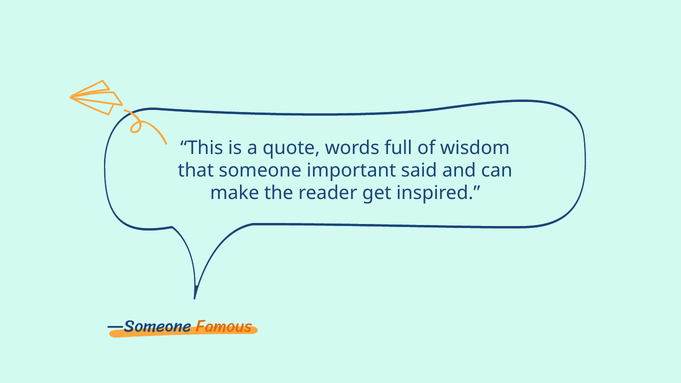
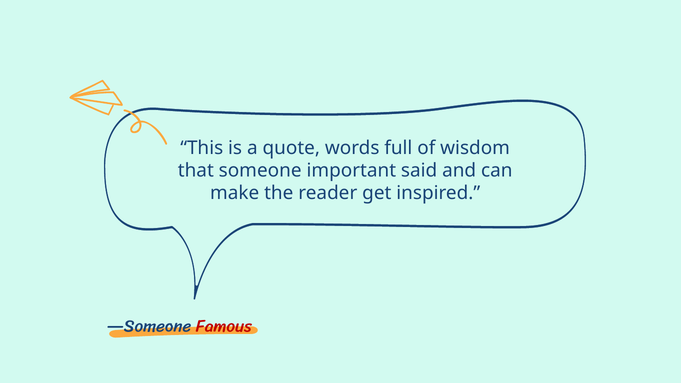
Famous colour: orange -> red (224, 326)
